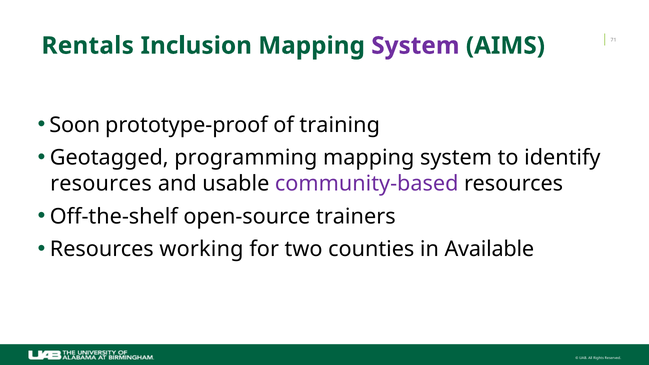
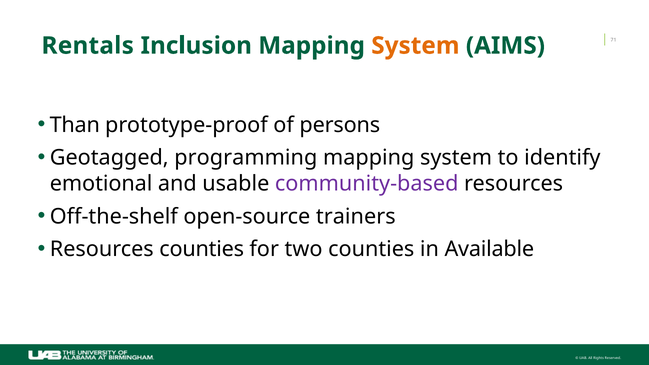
System colour: purple -> orange (415, 46)
Soon: Soon -> Than (75, 125)
training: training -> persons (340, 125)
resources: resources -> emotional (101, 184)
Resources working: working -> counties (202, 249)
